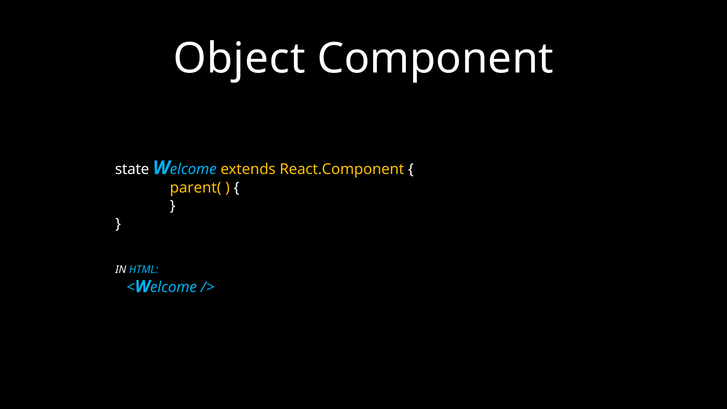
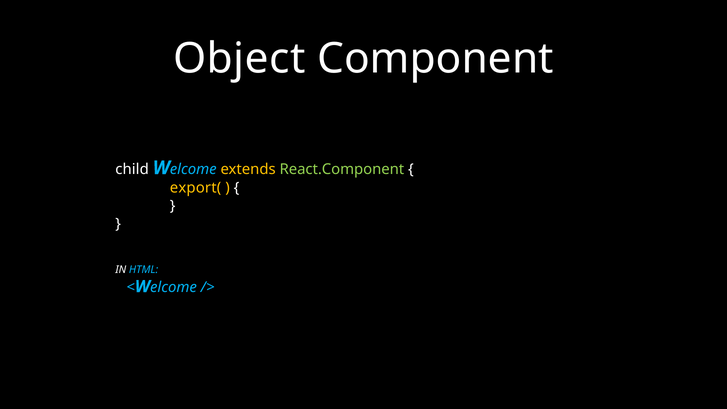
state: state -> child (132, 169)
React.Component colour: yellow -> light green (342, 169)
parent(: parent( -> export( (196, 188)
